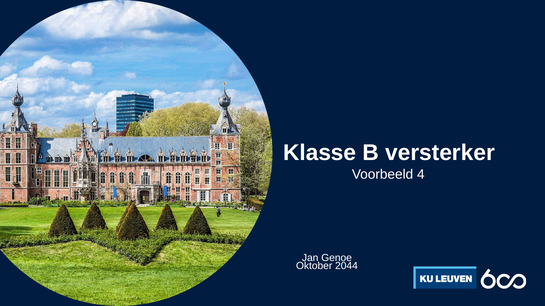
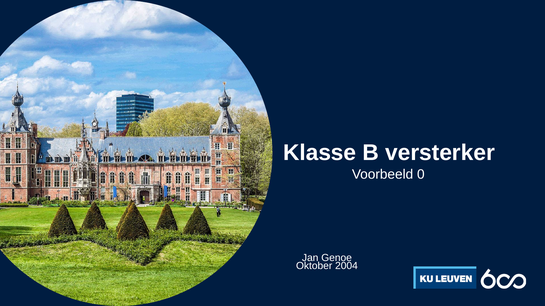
4: 4 -> 0 (421, 175)
2044: 2044 -> 2004 (346, 266)
